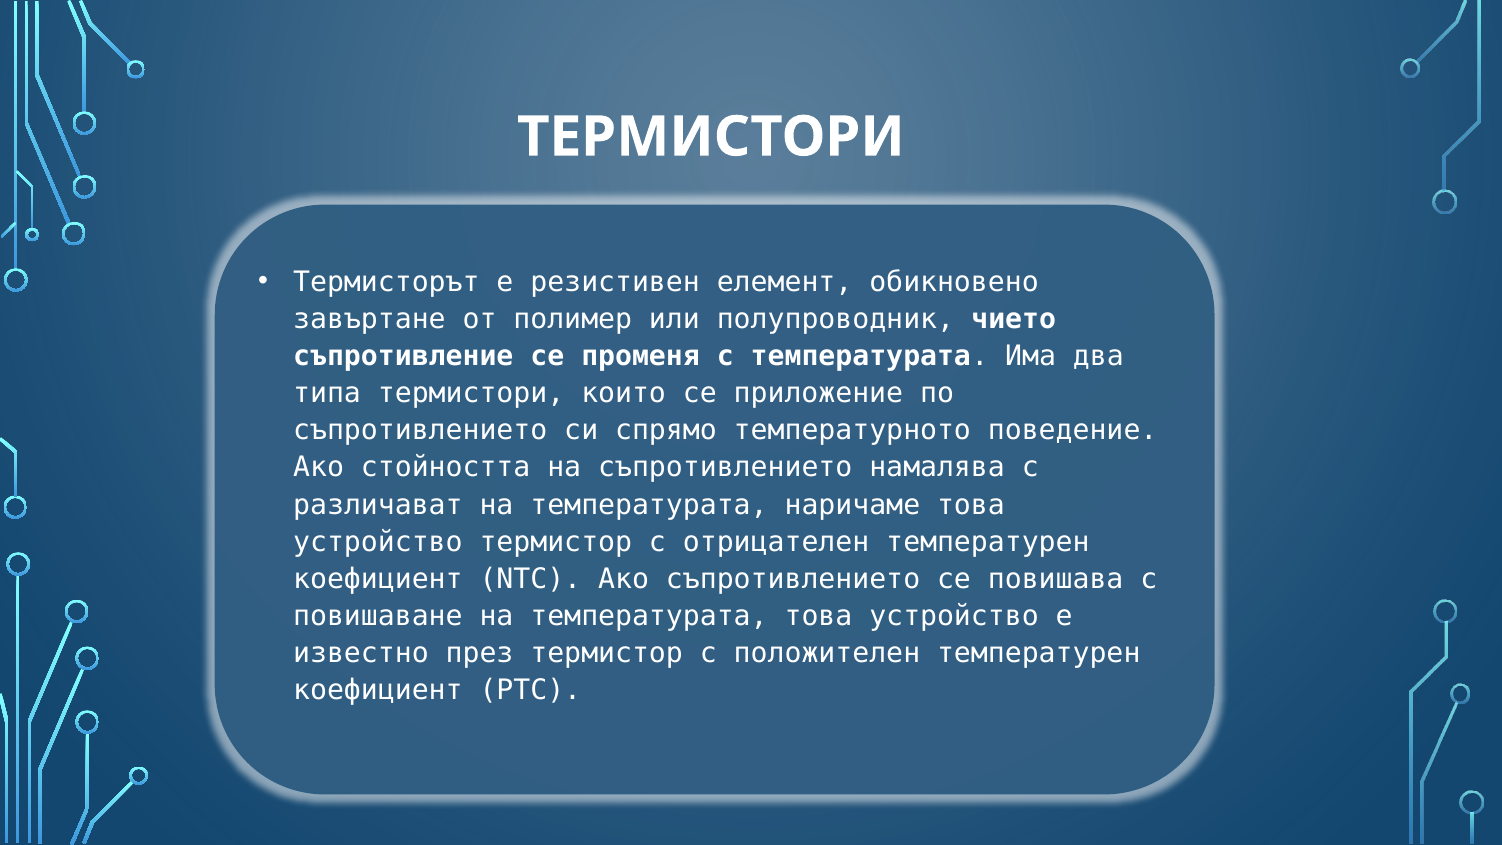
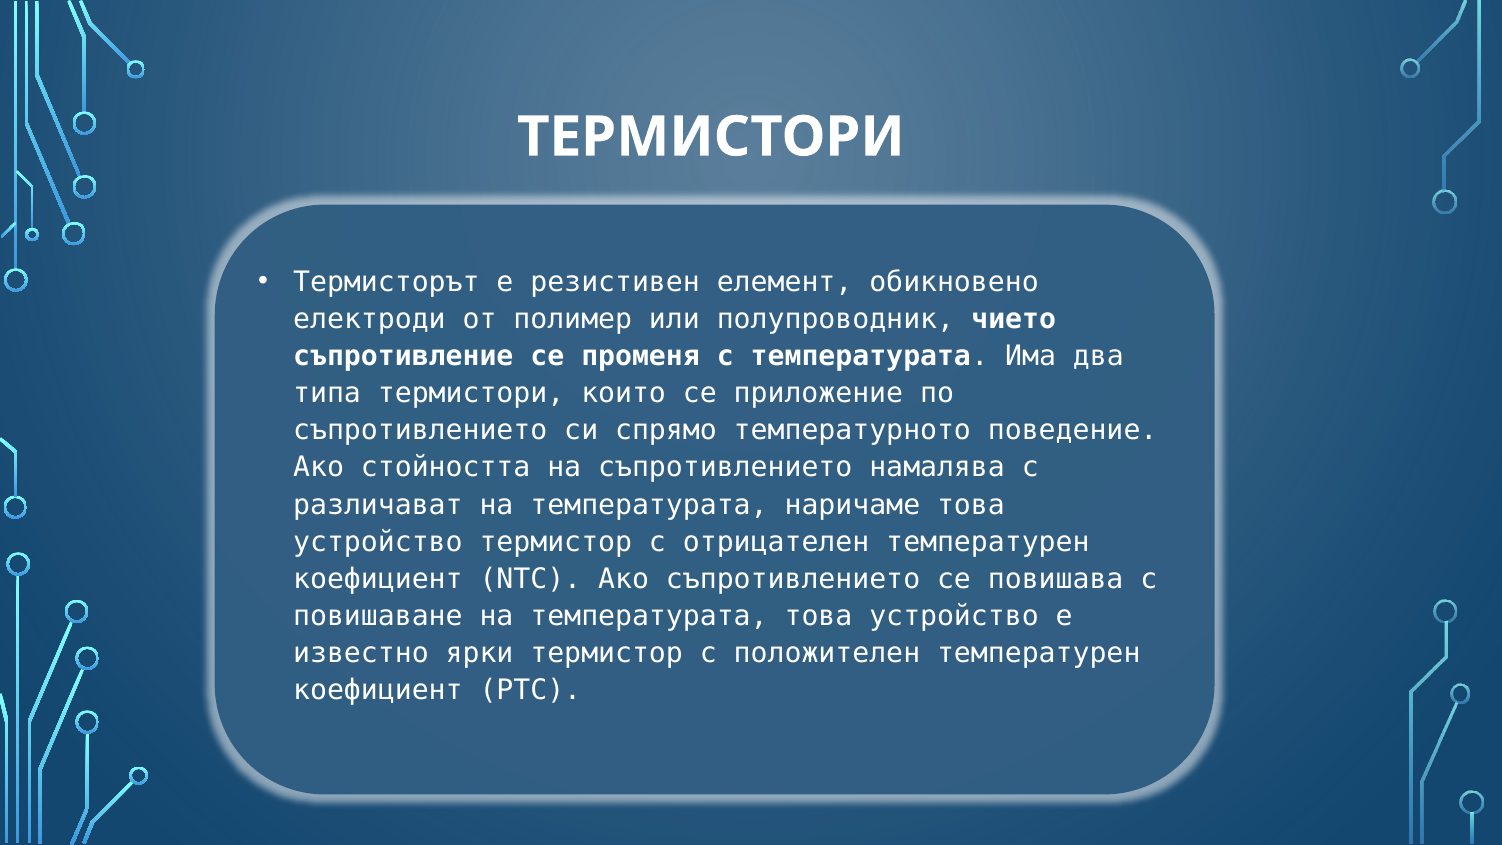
завъртане: завъртане -> електроди (369, 319)
през: през -> ярки (480, 653)
